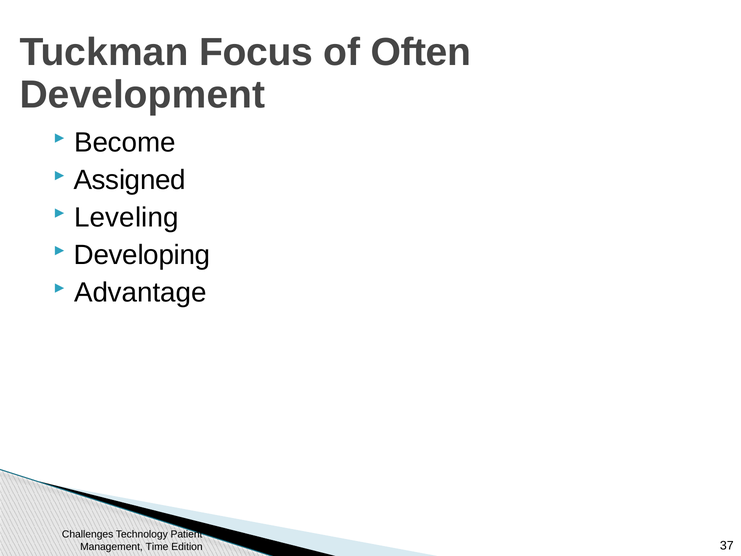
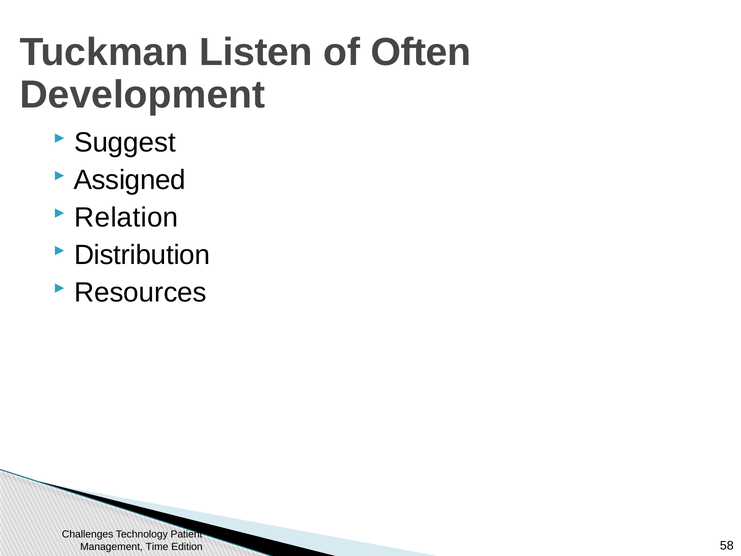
Focus: Focus -> Listen (256, 53)
Become: Become -> Suggest (125, 142)
Leveling: Leveling -> Relation (126, 217)
Developing: Developing -> Distribution (142, 255)
Advantage: Advantage -> Resources (140, 292)
37: 37 -> 58 (727, 546)
